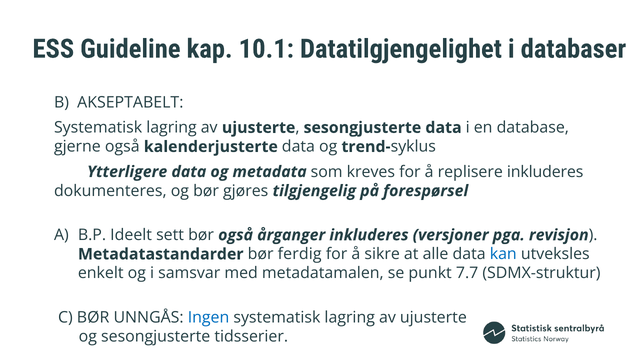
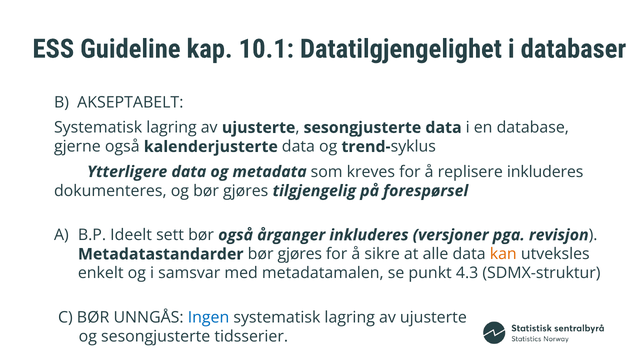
Metadatastandarder bør ferdig: ferdig -> gjøres (300, 254)
kan colour: blue -> orange (503, 254)
7.7: 7.7 -> 4.3 (467, 273)
